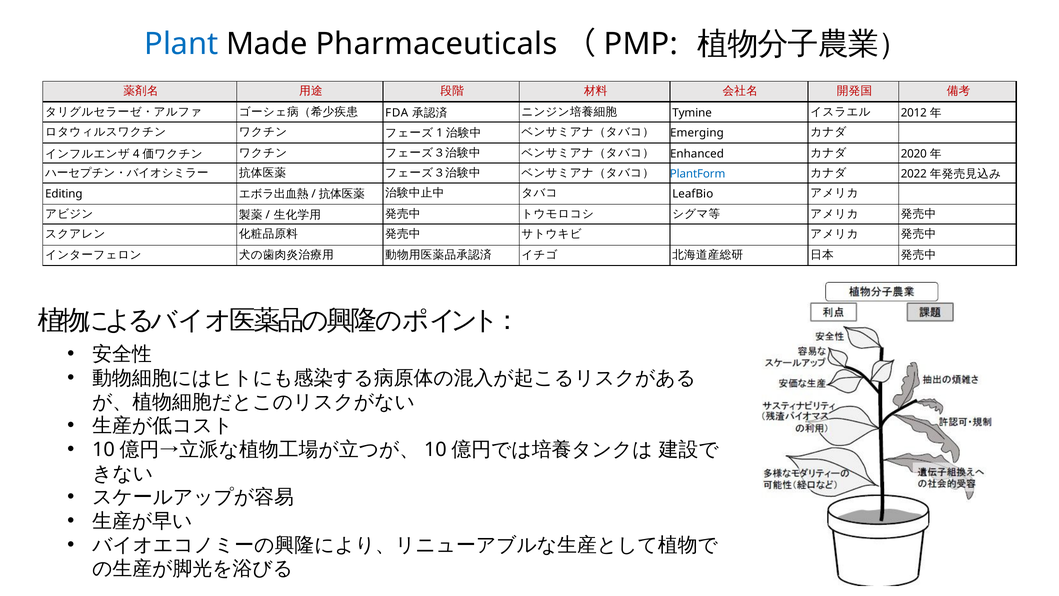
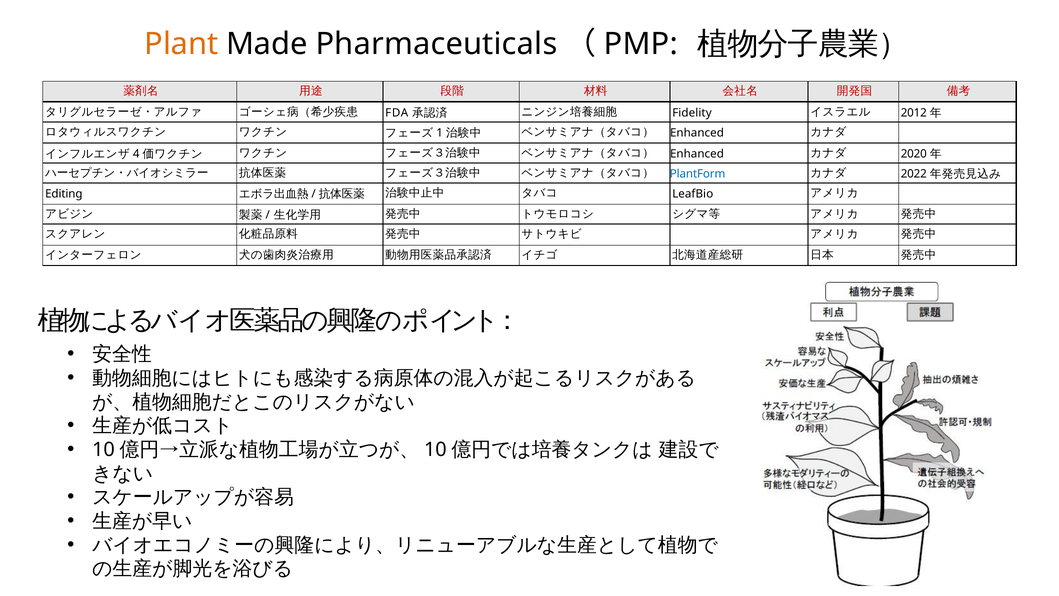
Plant colour: blue -> orange (181, 44)
Tymine: Tymine -> Fidelity (692, 113)
Emerging: Emerging -> Enhanced (697, 133)
